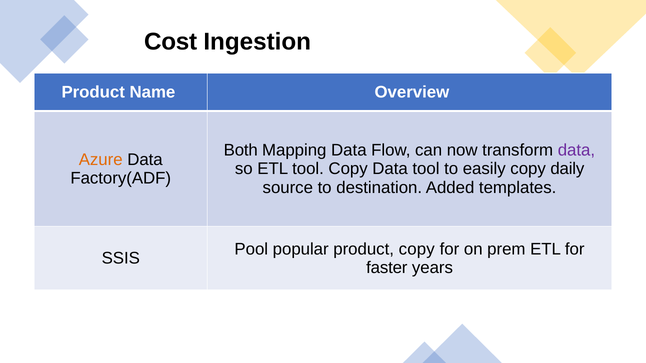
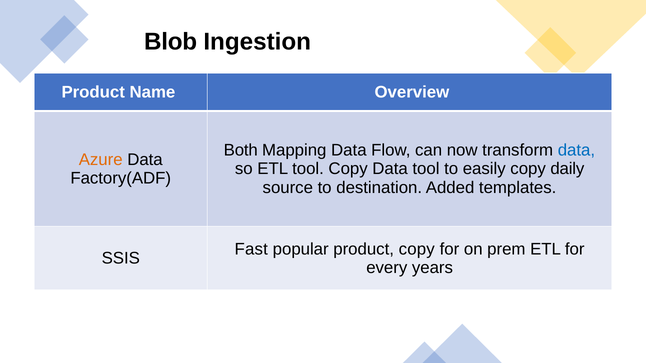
Cost: Cost -> Blob (171, 42)
data colour: purple -> blue (576, 150)
Pool: Pool -> Fast (251, 249)
faster: faster -> every (387, 268)
